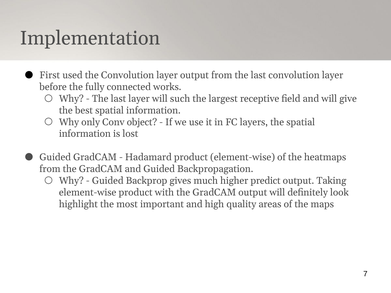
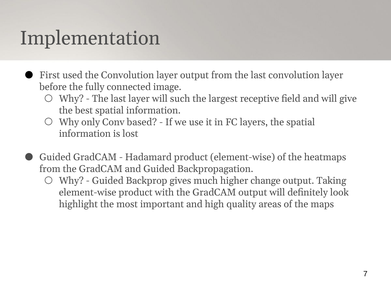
works: works -> image (167, 87)
object: object -> based (142, 122)
predict: predict -> change (266, 181)
